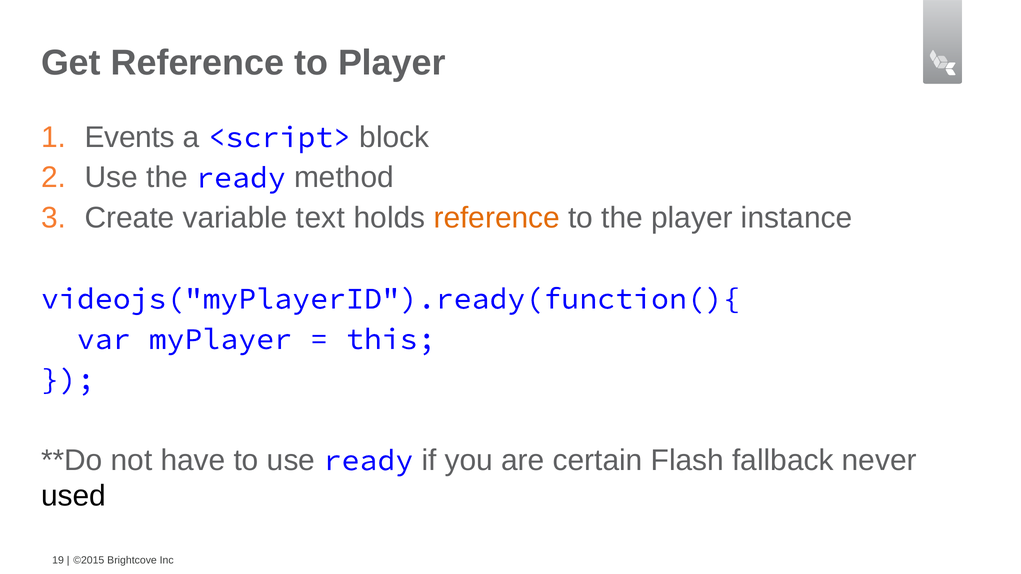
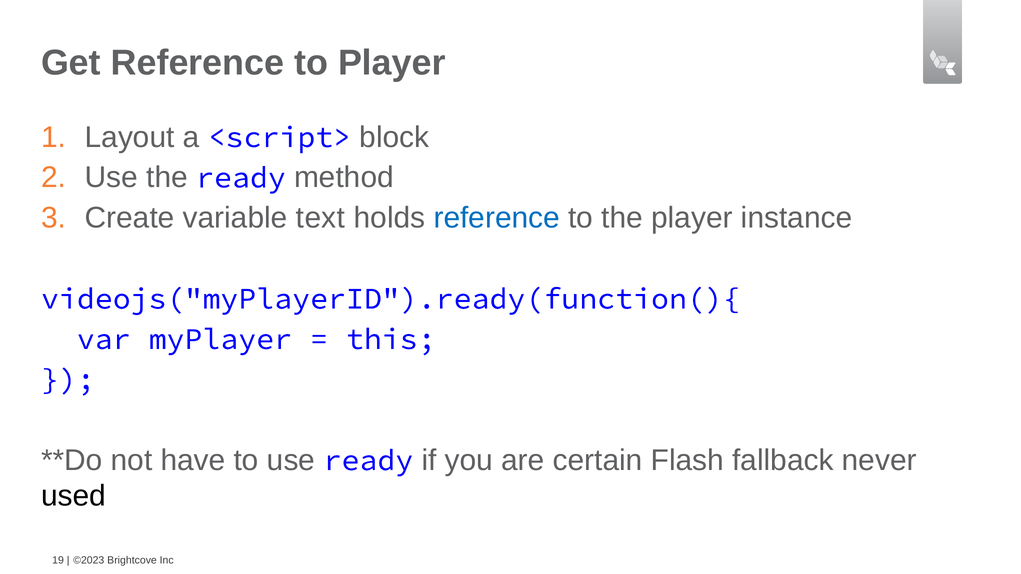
Events: Events -> Layout (130, 137)
reference colour: orange -> blue (497, 218)
©2015: ©2015 -> ©2023 (89, 561)
